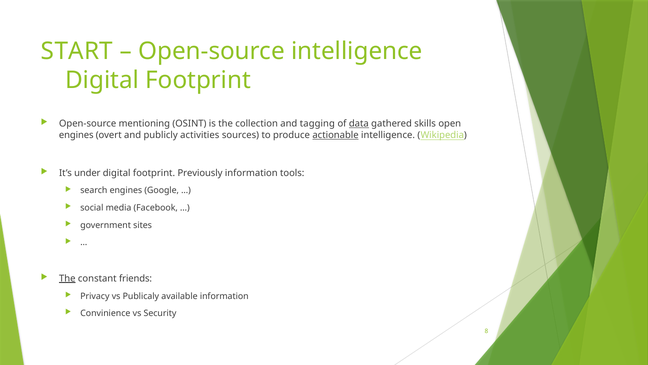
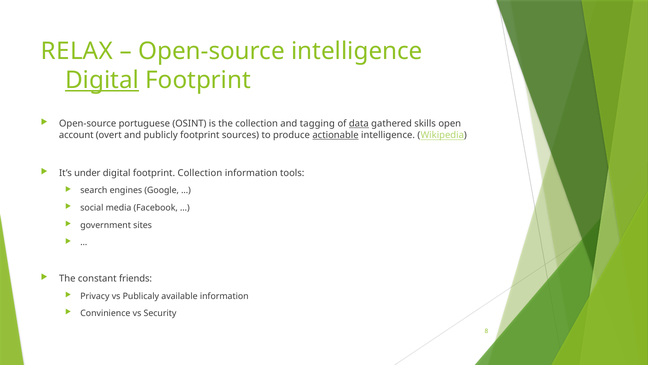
START: START -> RELAX (77, 51)
Digital underline: none -> present (102, 80)
mentioning: mentioning -> portuguese (144, 124)
engines: engines -> account (76, 135)
publicly activities: activities -> footprint (200, 135)
footprint Previously: Previously -> Collection (200, 173)
The underline: present -> none (67, 278)
